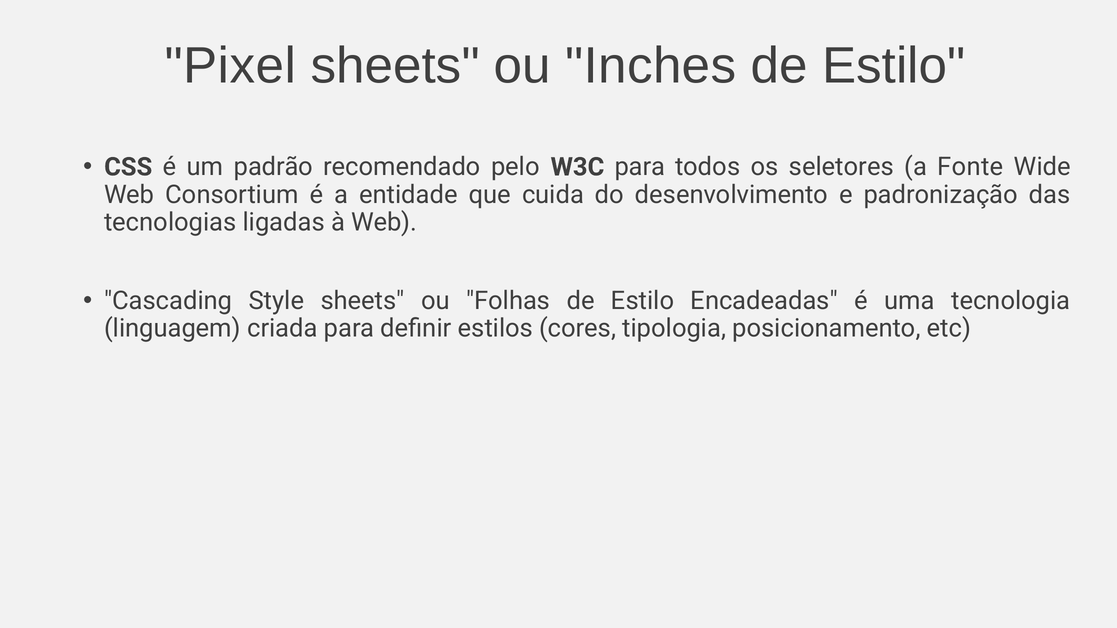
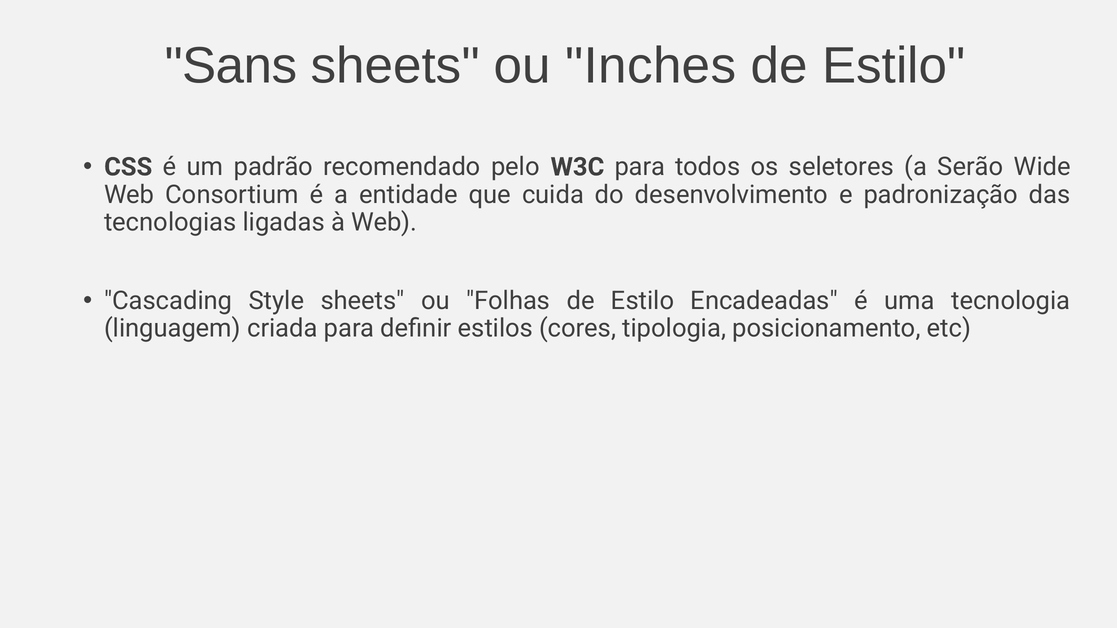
Pixel: Pixel -> Sans (231, 66)
Fonte: Fonte -> Serão (970, 167)
